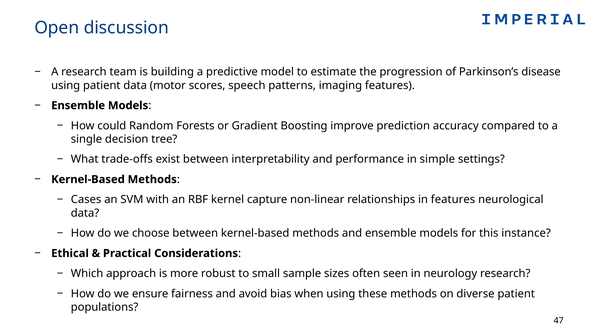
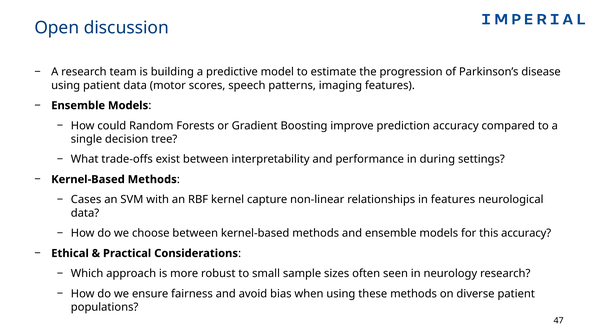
simple: simple -> during (437, 159)
this instance: instance -> accuracy (526, 233)
